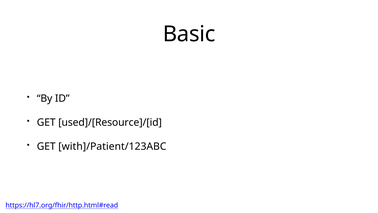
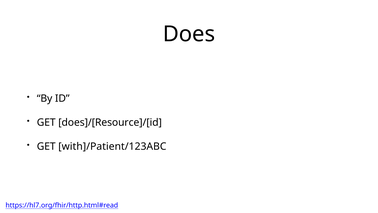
Basic: Basic -> Does (189, 34)
used]/[Resource]/[id: used]/[Resource]/[id -> does]/[Resource]/[id (110, 122)
